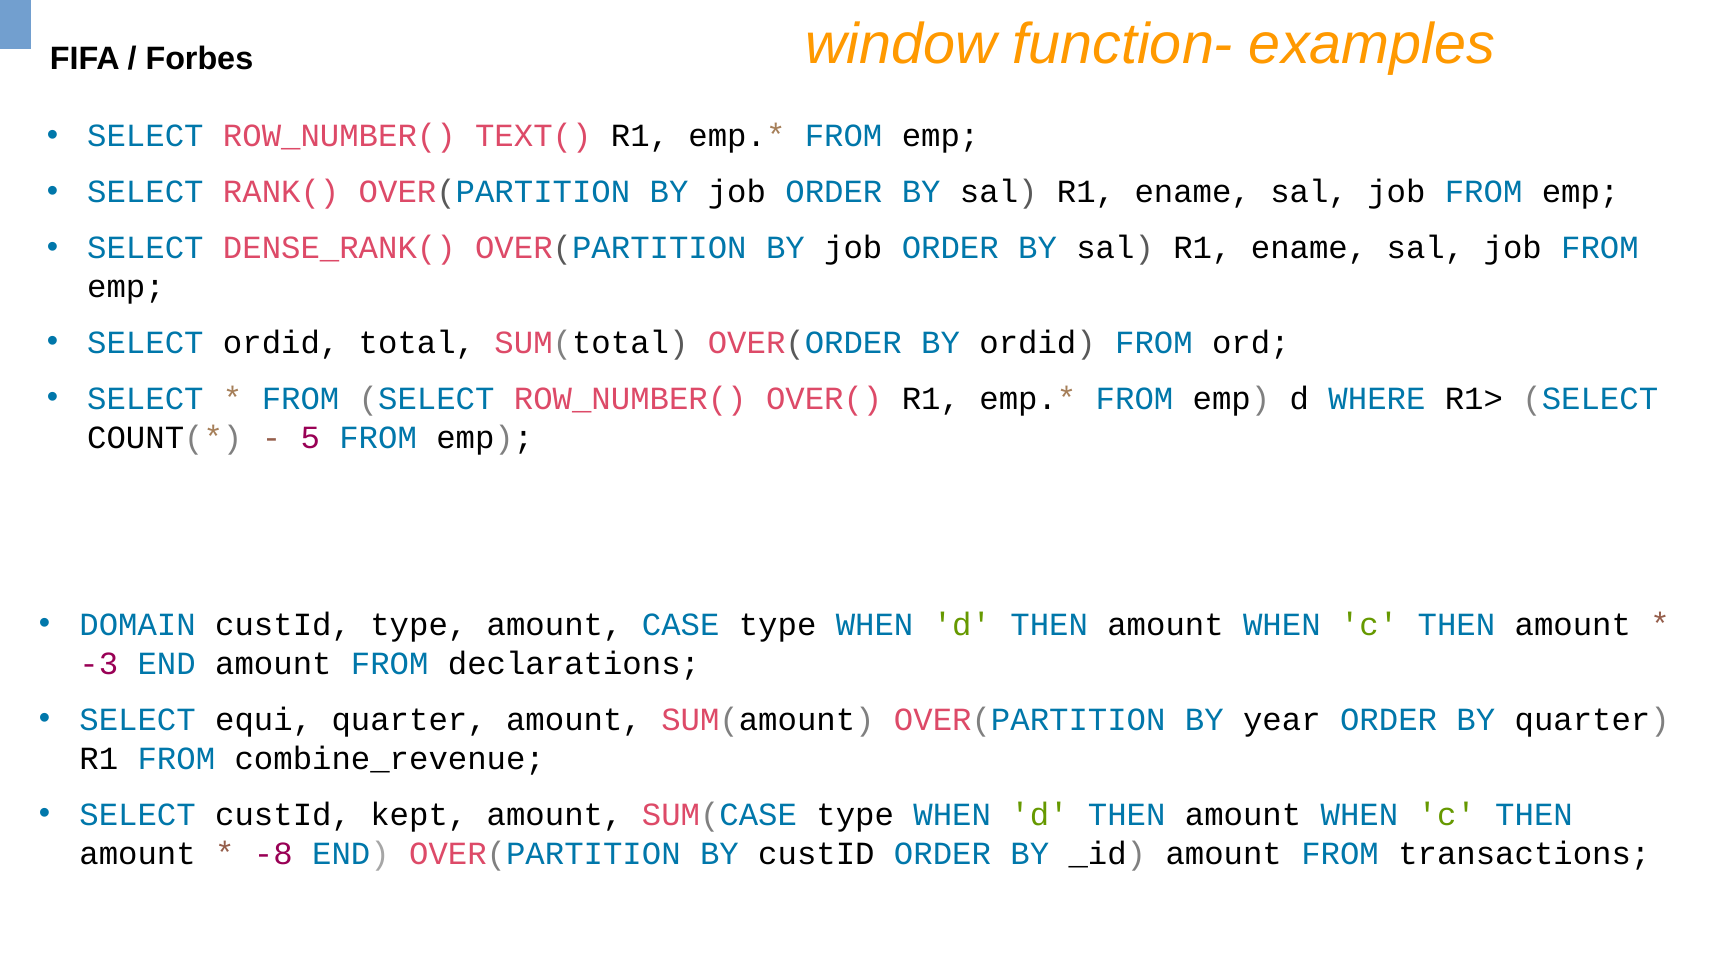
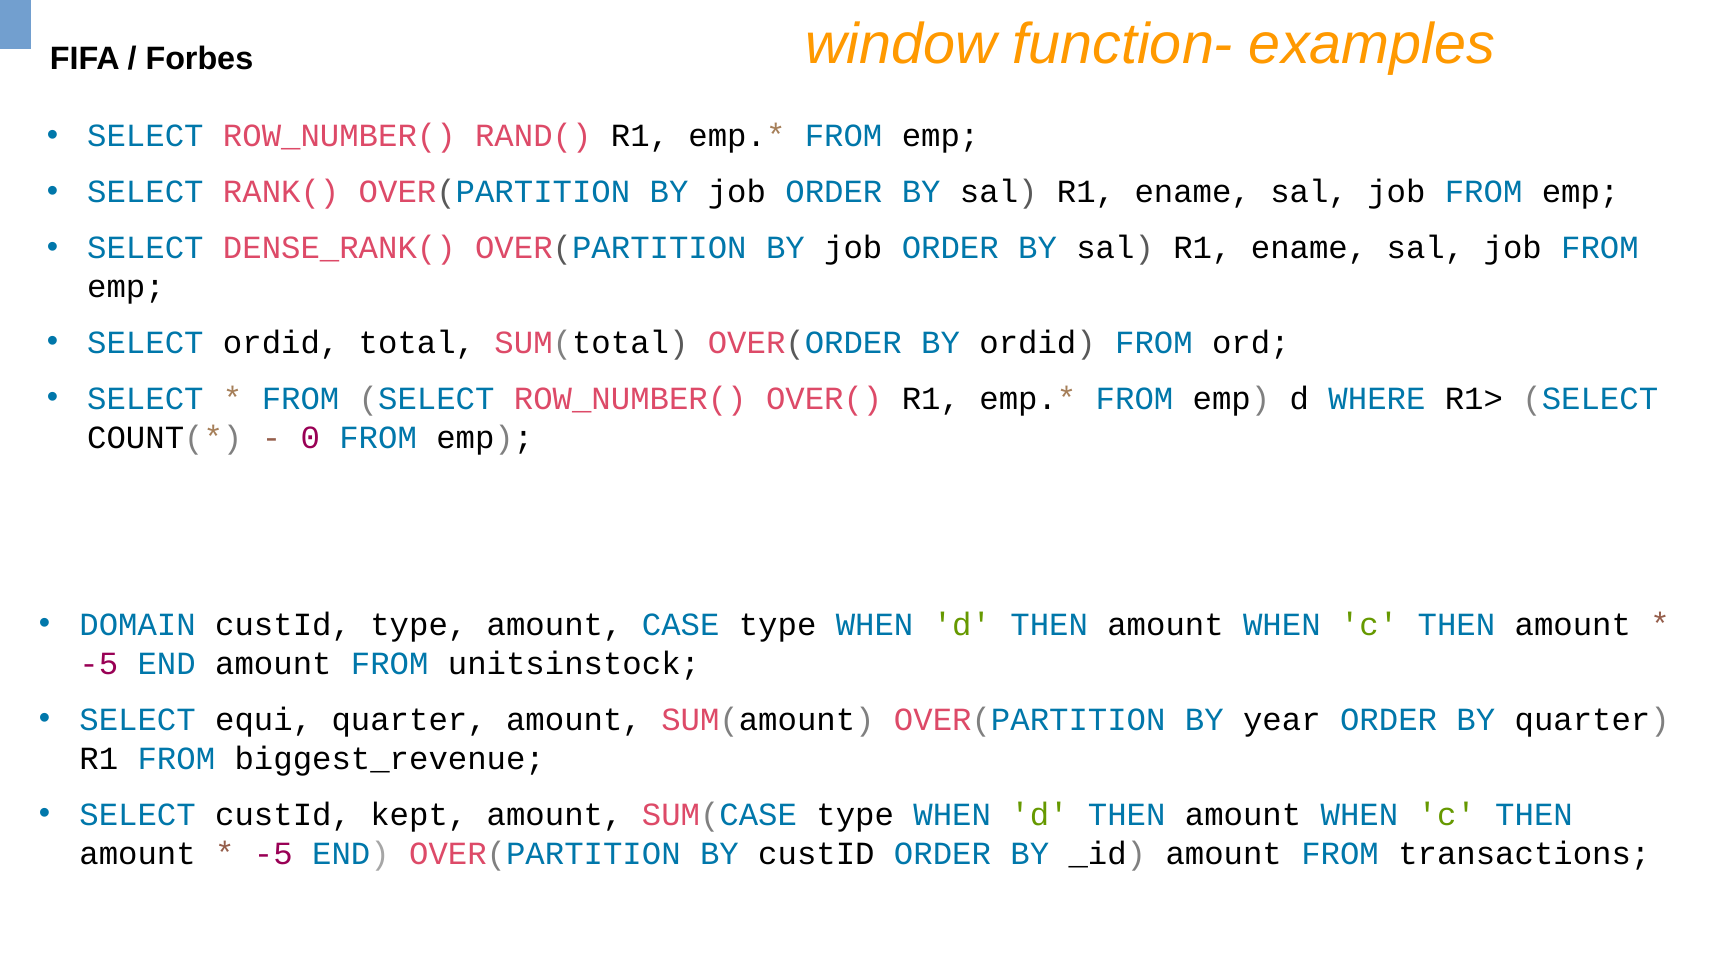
TEXT(: TEXT( -> RAND( (533, 136)
5: 5 -> 0 (310, 438)
-3: -3 -> -5 (99, 664)
declarations: declarations -> unitsinstock (574, 664)
combine_revenue: combine_revenue -> biggest_revenue (390, 758)
-8: -8 -> -5 (273, 853)
